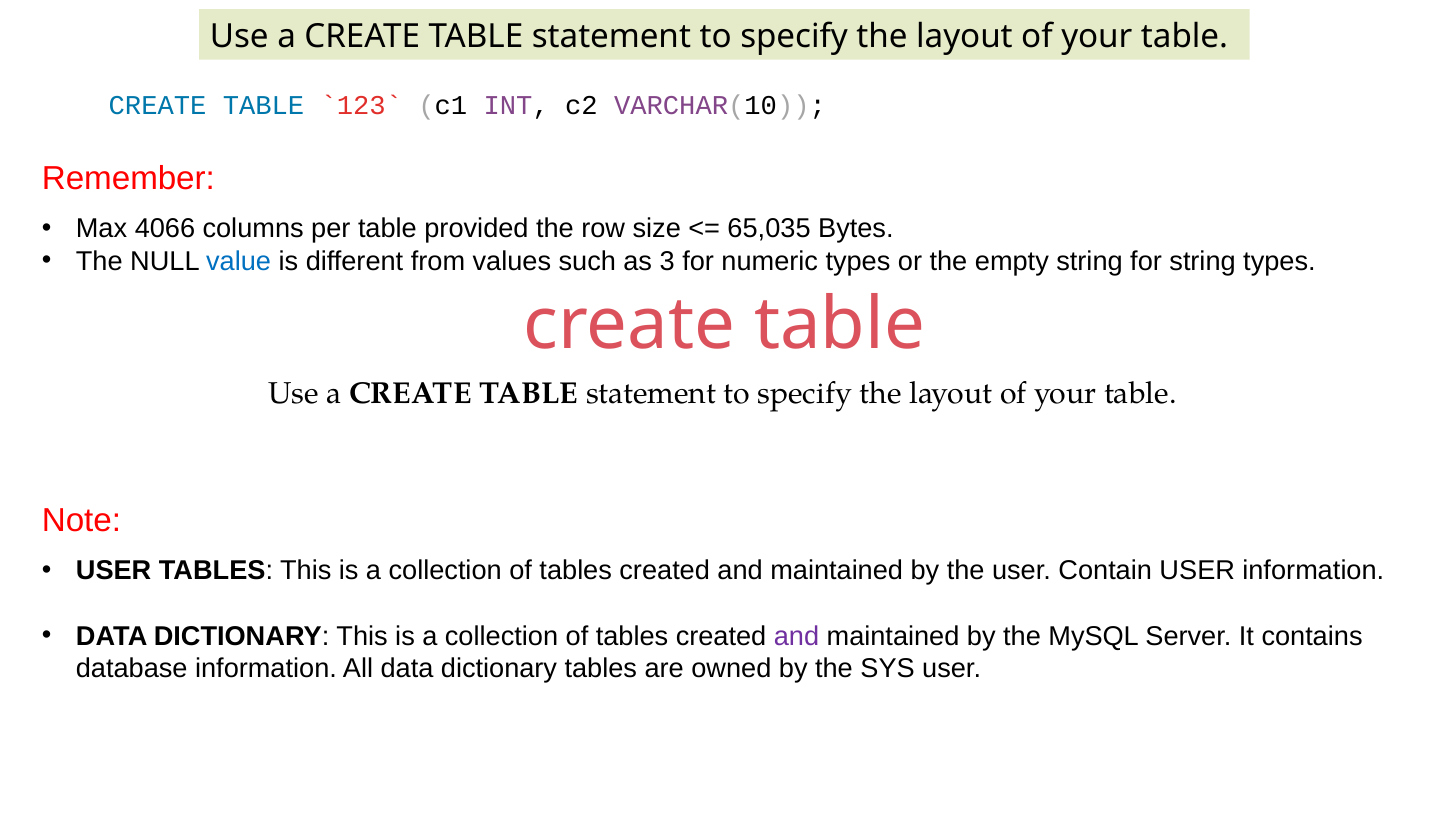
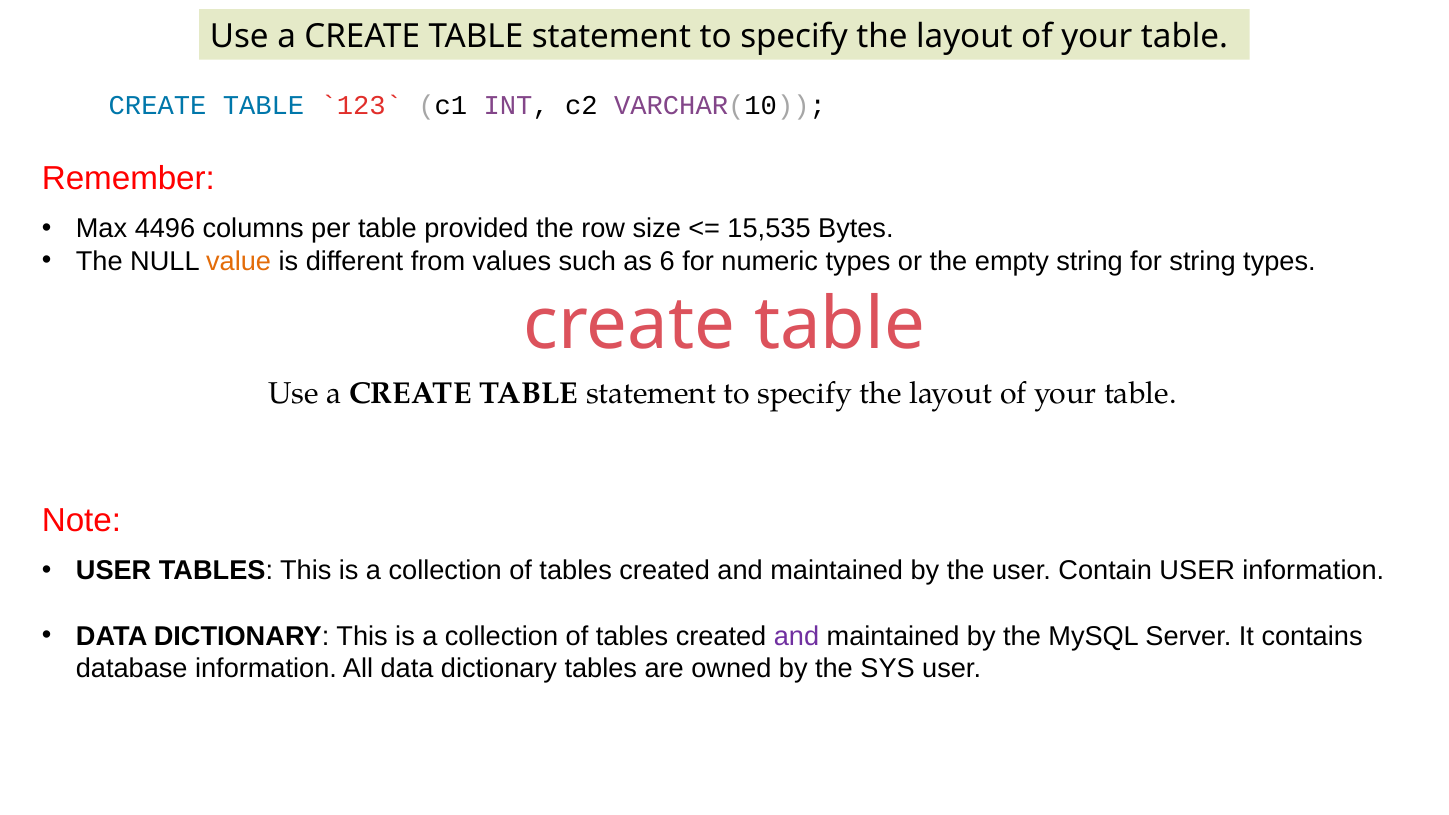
4066: 4066 -> 4496 (165, 229)
65,035: 65,035 -> 15,535 (769, 229)
value colour: blue -> orange (239, 261)
3: 3 -> 6 (667, 261)
